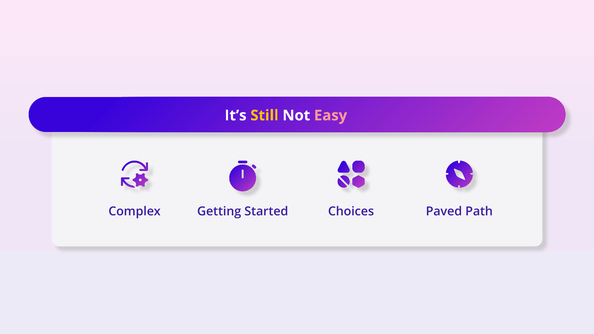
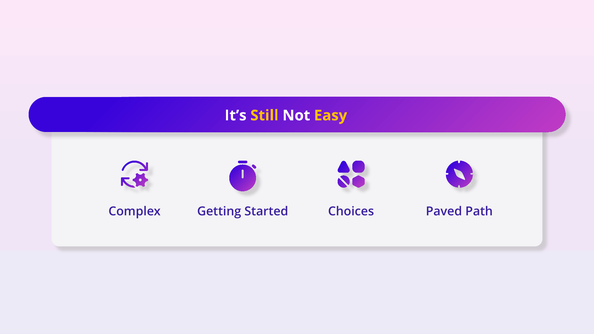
Easy colour: pink -> yellow (331, 116)
